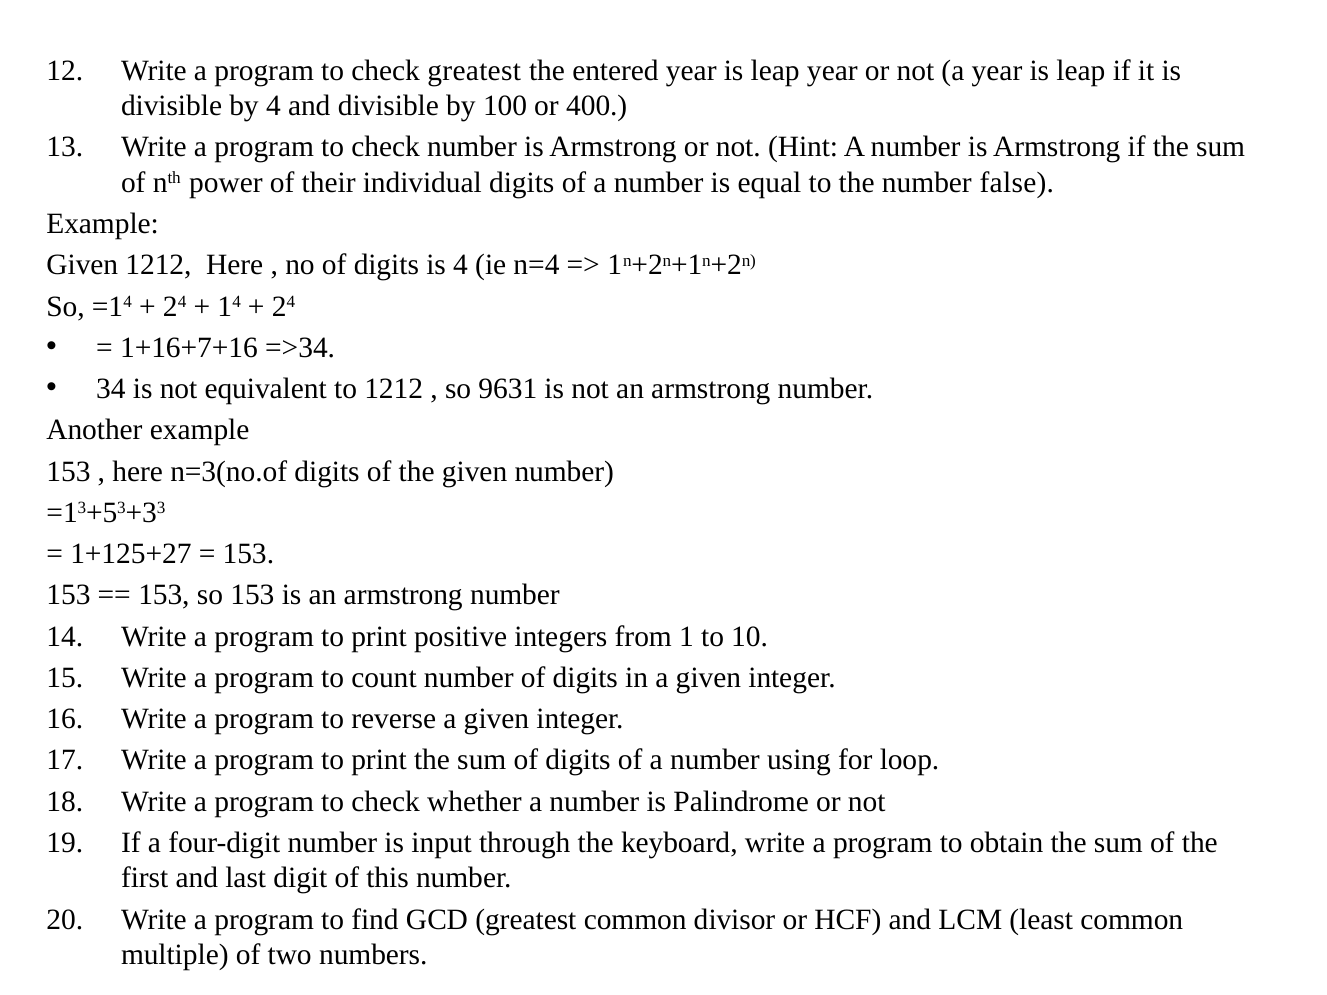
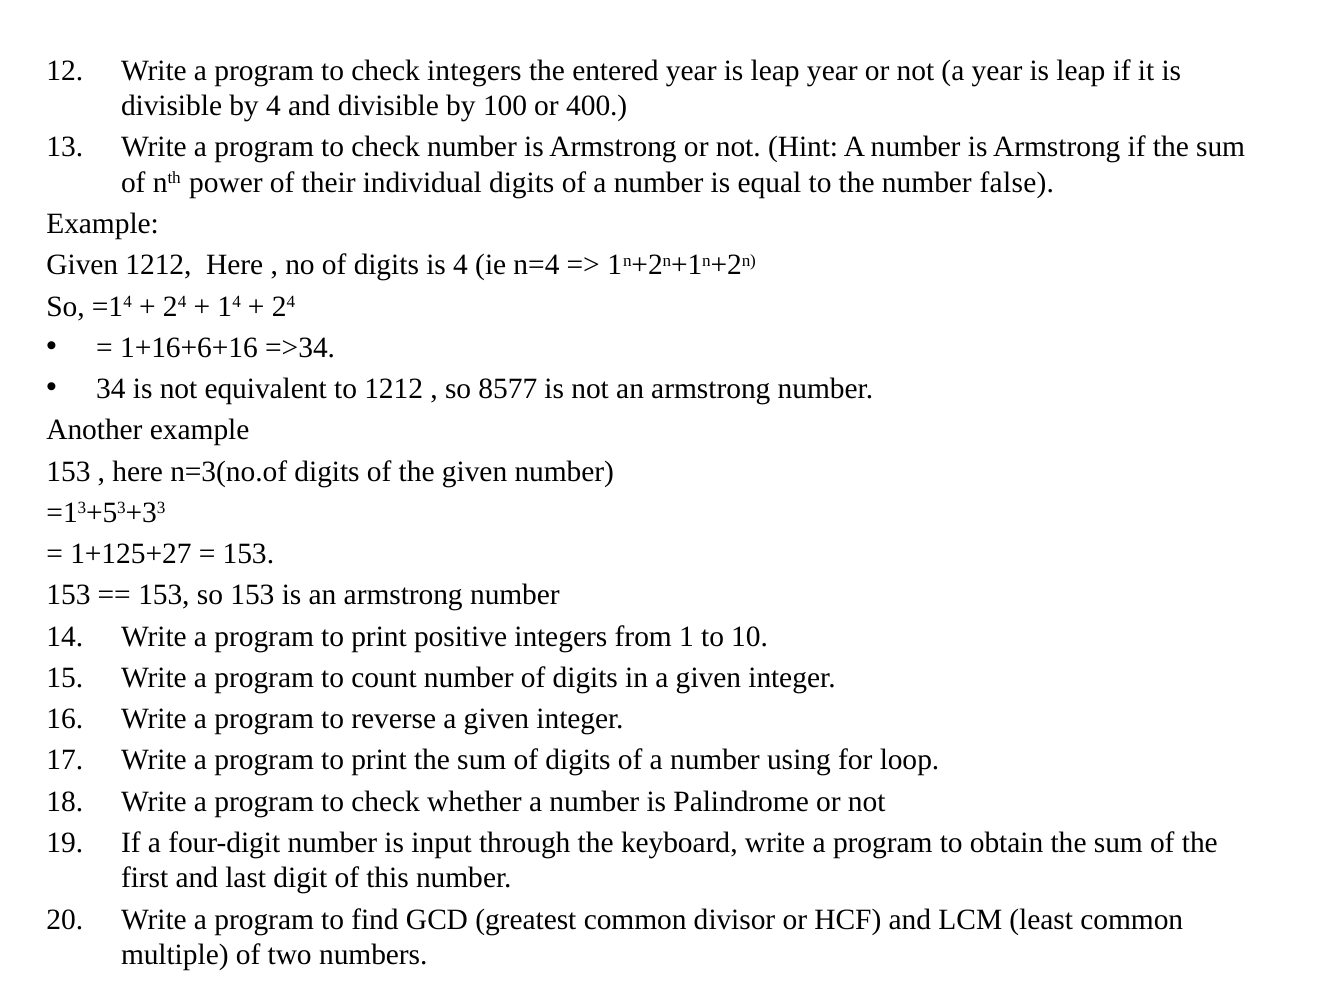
check greatest: greatest -> integers (474, 71)
1+16+7+16: 1+16+7+16 -> 1+16+6+16 (189, 348)
9631: 9631 -> 8577 (508, 389)
